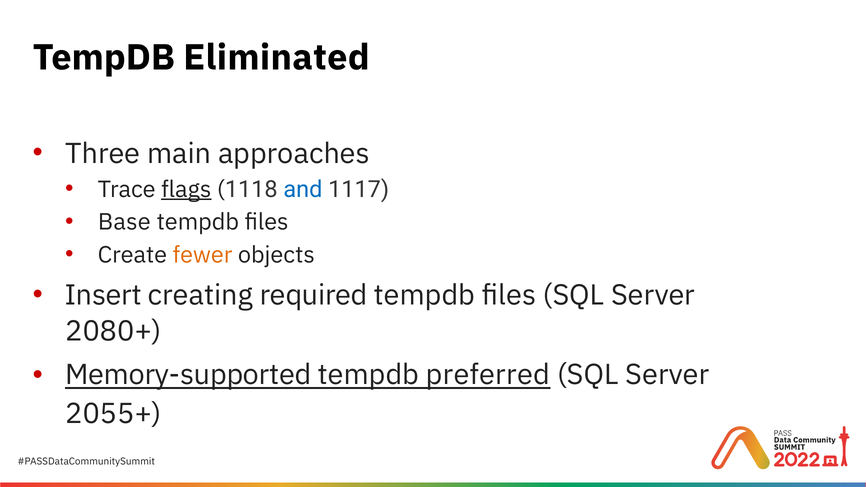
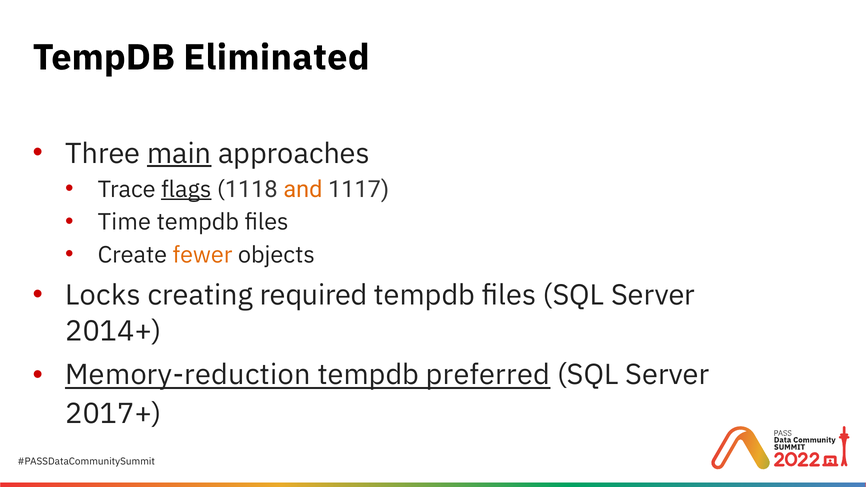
main underline: none -> present (179, 154)
and colour: blue -> orange (303, 189)
Base: Base -> Time (124, 222)
Insert: Insert -> Locks (103, 295)
2080+: 2080+ -> 2014+ (113, 331)
Memory-supported: Memory-supported -> Memory-reduction (188, 375)
2055+: 2055+ -> 2017+ (113, 414)
